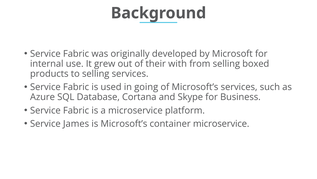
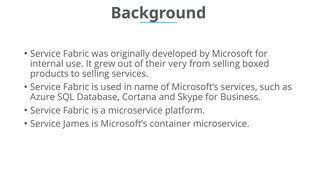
with: with -> very (178, 64)
going: going -> name (146, 87)
